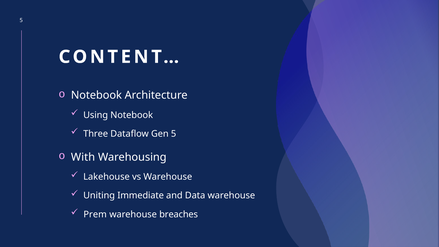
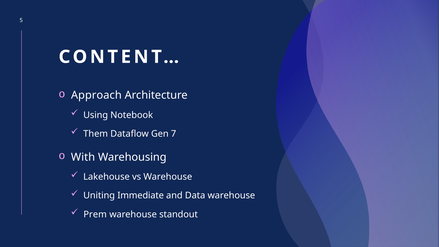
Notebook: Notebook -> Approach (96, 95)
Three: Three -> Them (96, 134)
Gen 5: 5 -> 7 (174, 134)
breaches: breaches -> standout (179, 214)
